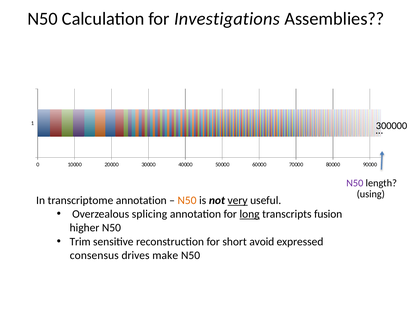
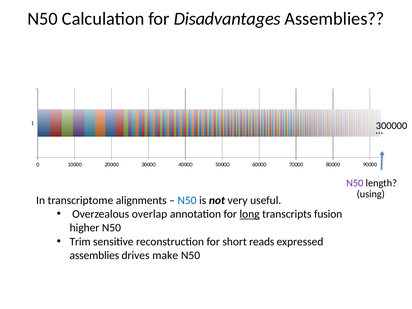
Investigations: Investigations -> Disadvantages (227, 19)
transcriptome annotation: annotation -> alignments (141, 200)
N50 colour: orange -> blue (187, 200)
very underline: present -> none (238, 200)
splicing: splicing -> overlap (150, 214)
avoid: avoid -> reads (262, 242)
consensus: consensus -> assemblies (94, 255)
